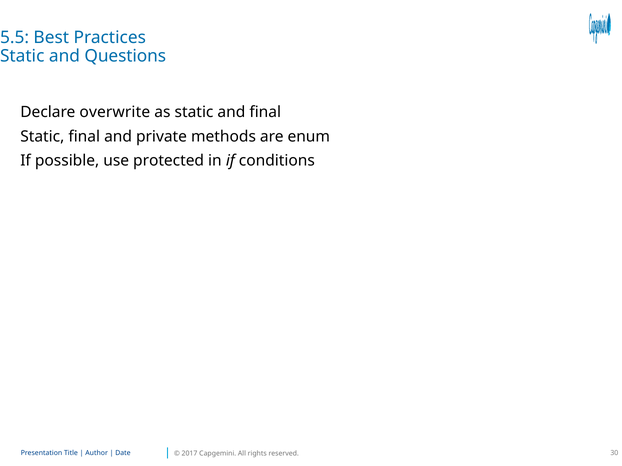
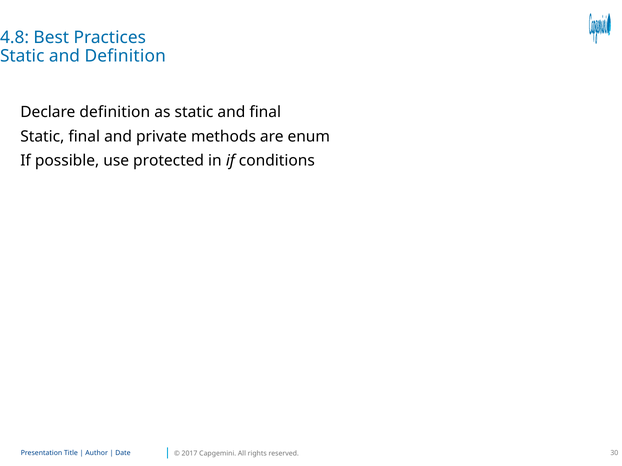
5.5: 5.5 -> 4.8 (15, 37)
and Questions: Questions -> Definition (125, 56)
Declare overwrite: overwrite -> definition (115, 112)
